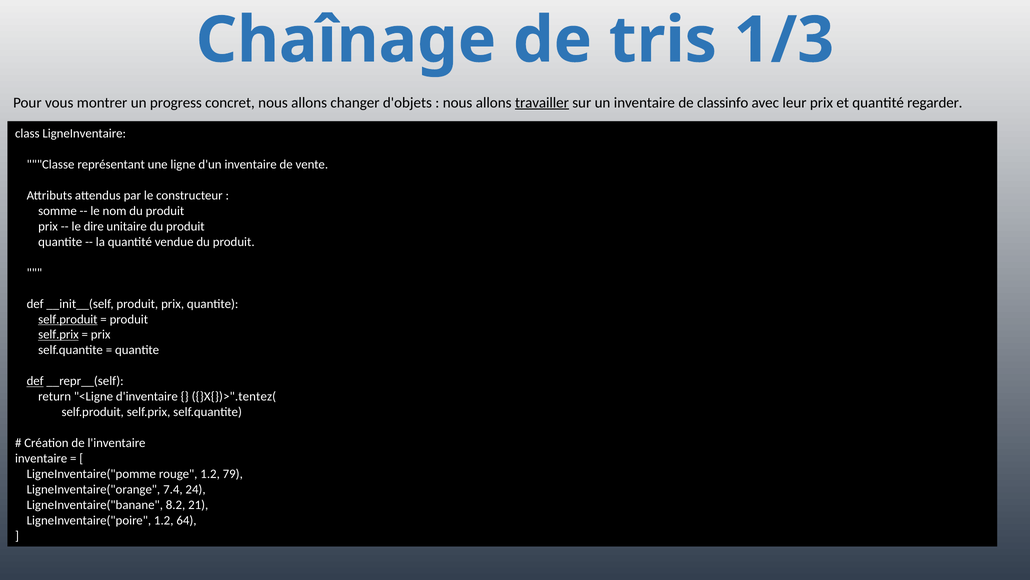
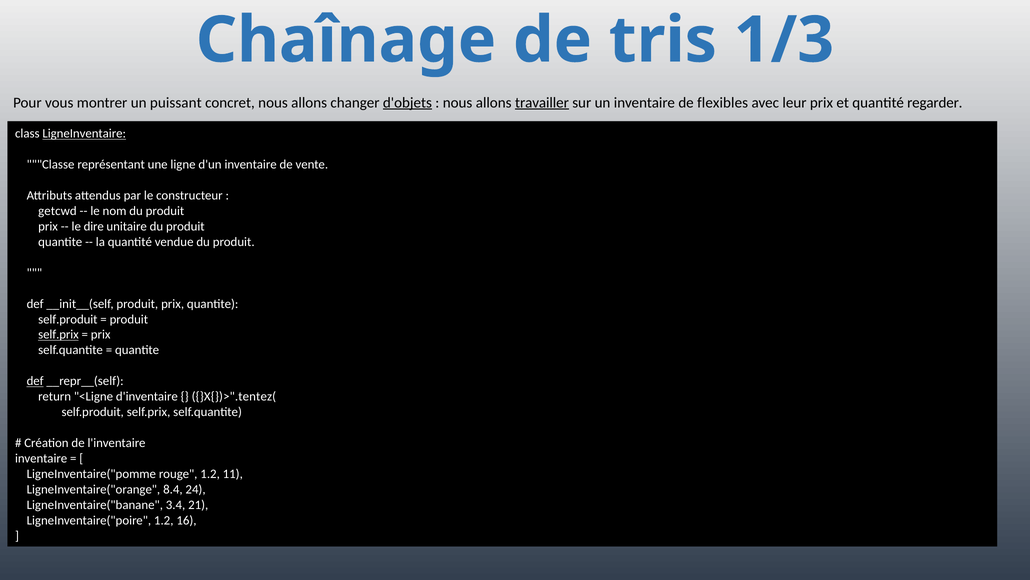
progress: progress -> puissant (176, 102)
d'objets underline: none -> present (407, 102)
classinfo: classinfo -> flexibles (723, 102)
LigneInventaire underline: none -> present (84, 134)
somme: somme -> getcwd (57, 211)
self.produit underline: present -> none (68, 319)
79: 79 -> 11 (233, 473)
7.4: 7.4 -> 8.4 (173, 489)
8.2: 8.2 -> 3.4 (176, 504)
64: 64 -> 16 (186, 520)
